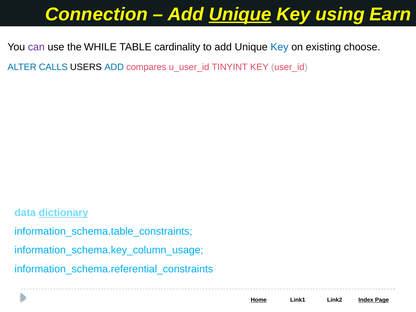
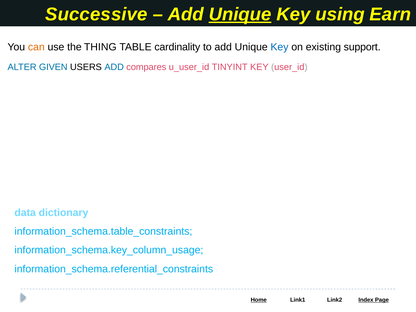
Connection: Connection -> Successive (96, 14)
can colour: purple -> orange (36, 47)
WHILE: WHILE -> THING (100, 47)
choose: choose -> support (362, 47)
CALLS: CALLS -> GIVEN (53, 67)
dictionary underline: present -> none (63, 213)
